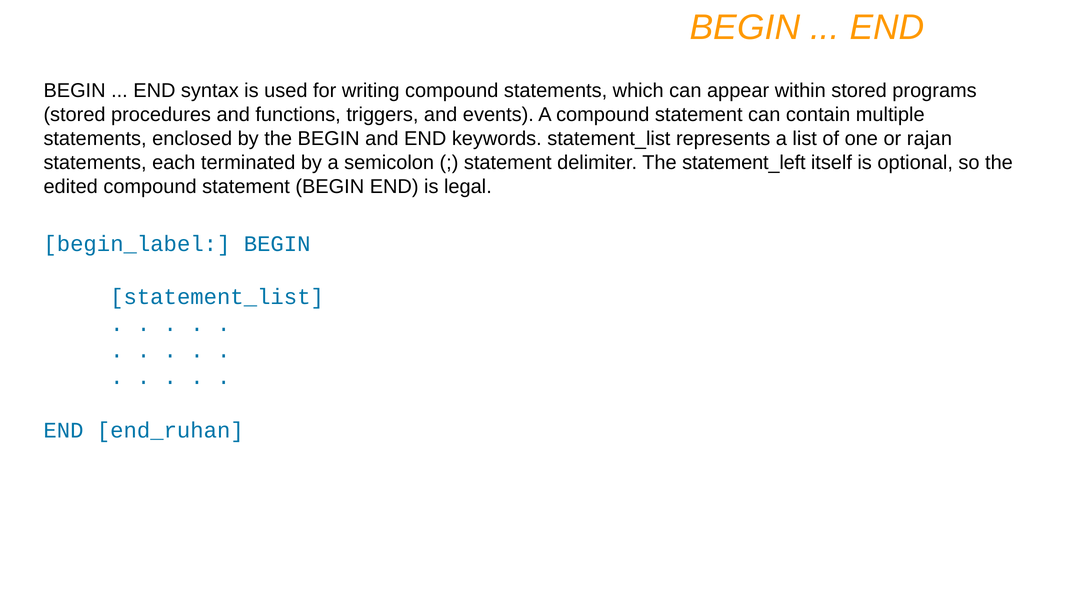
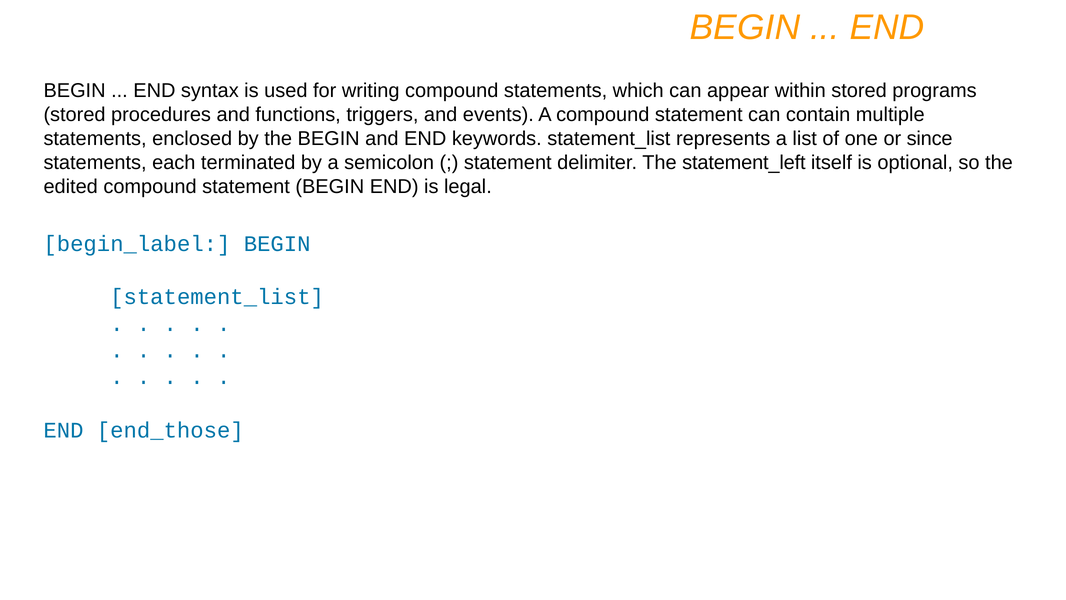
rajan: rajan -> since (930, 139)
end_ruhan: end_ruhan -> end_those (170, 430)
